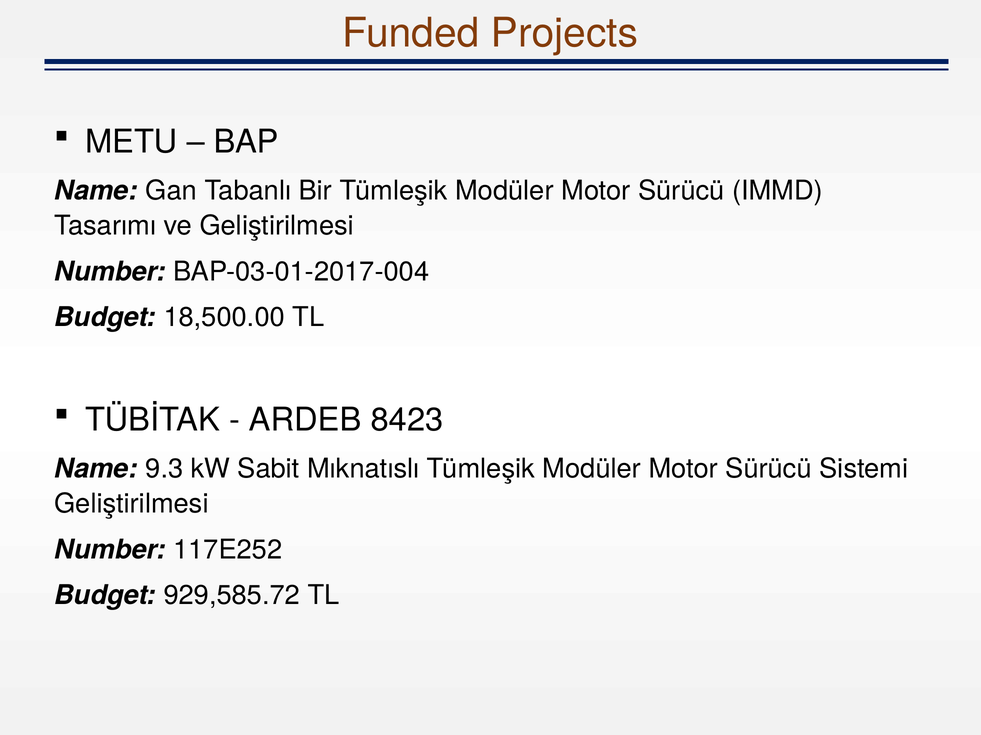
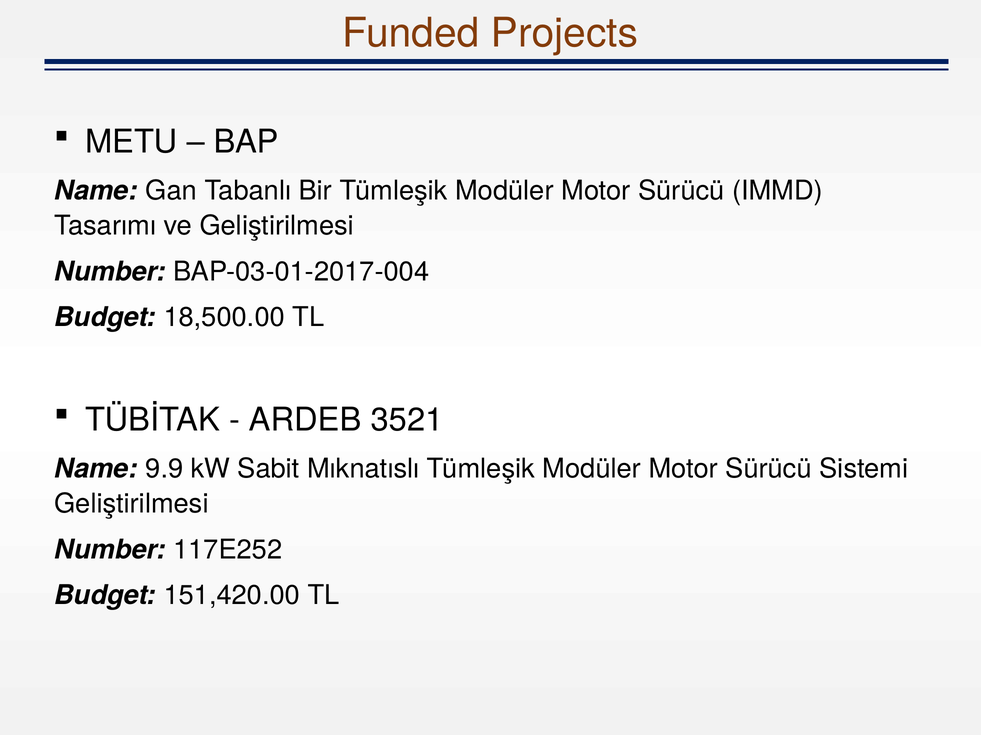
8423: 8423 -> 3521 (407, 421)
9.3: 9.3 -> 9.9 (164, 469)
929,585.72: 929,585.72 -> 151,420.00 (232, 596)
